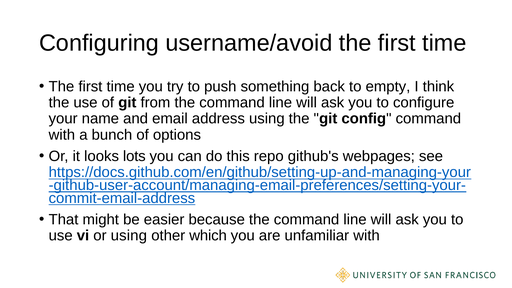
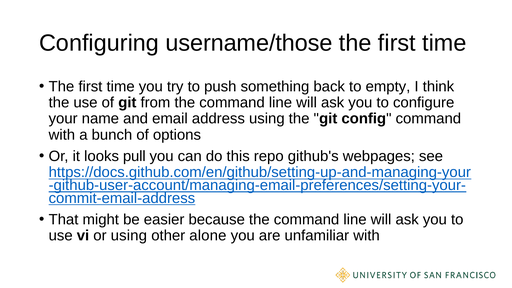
username/avoid: username/avoid -> username/those (249, 43)
lots: lots -> pull (134, 156)
which: which -> alone (208, 236)
